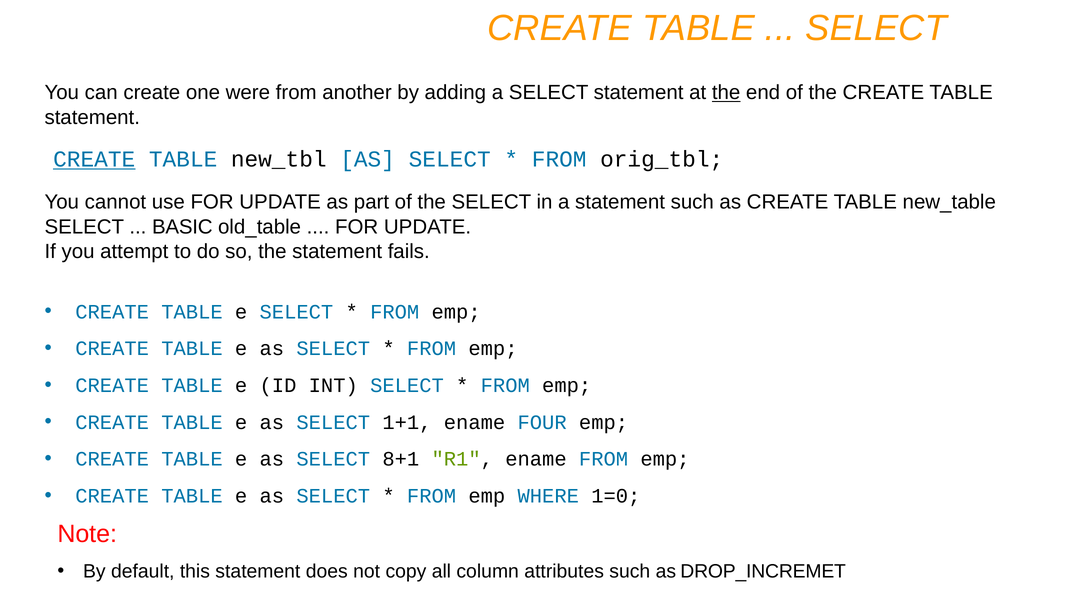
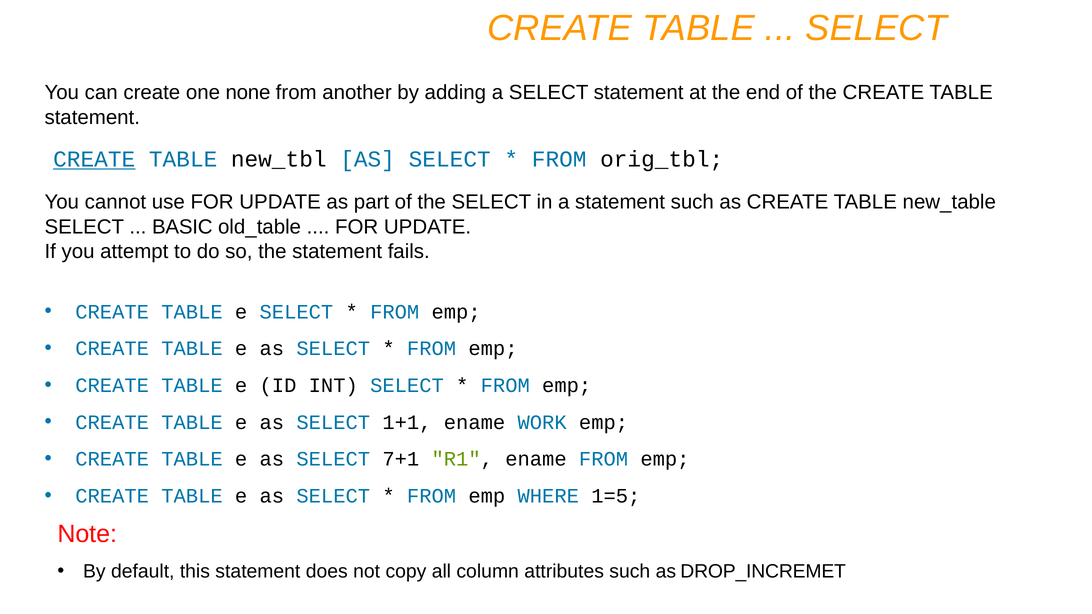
were: were -> none (248, 93)
the underline: present -> none (726, 93)
FOUR: FOUR -> WORK (542, 423)
8+1: 8+1 -> 7+1 (401, 459)
1=0: 1=0 -> 1=5 (616, 496)
